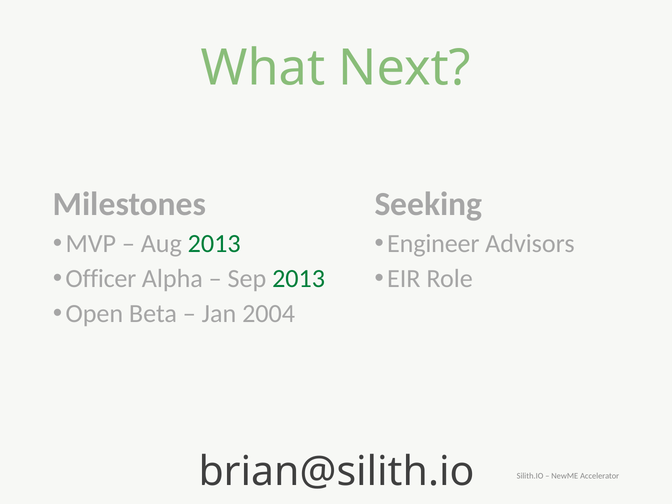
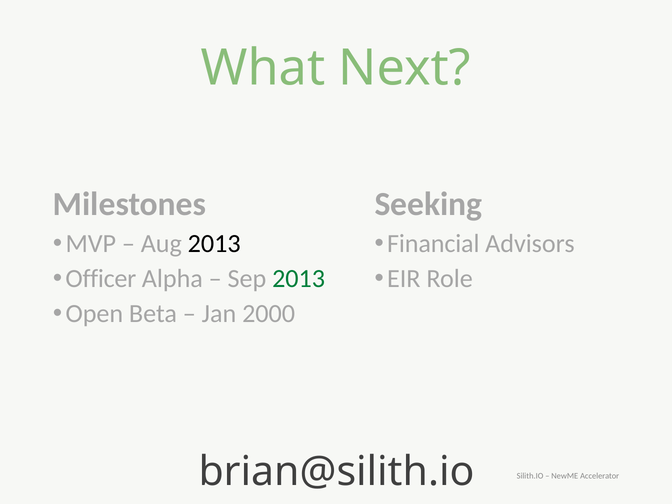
2013 colour: green -> black (214, 243)
Engineer: Engineer -> Financial (433, 243)
2004: 2004 -> 2000 (269, 314)
